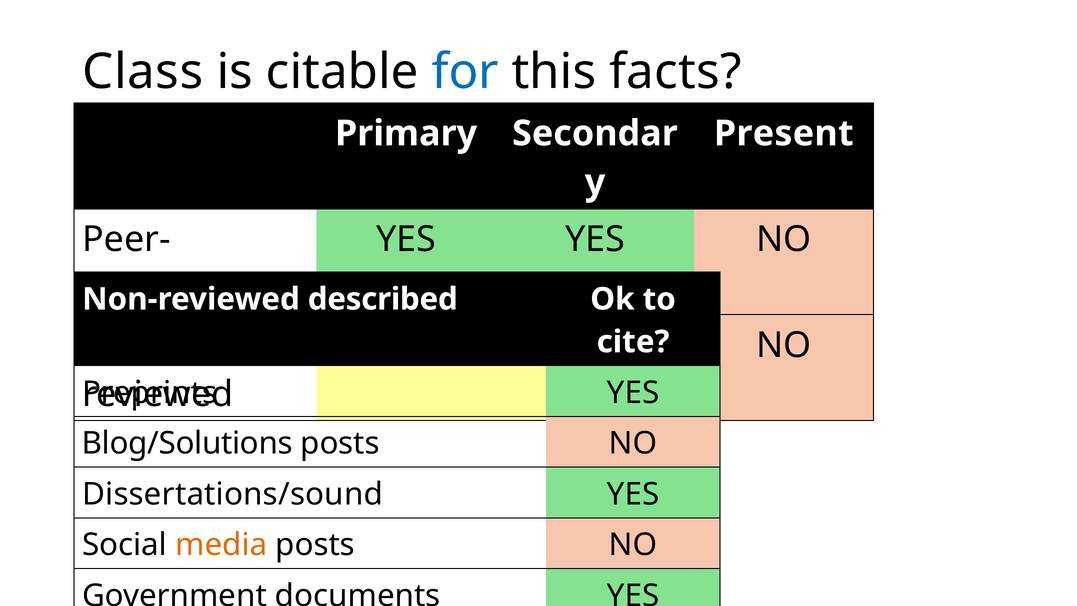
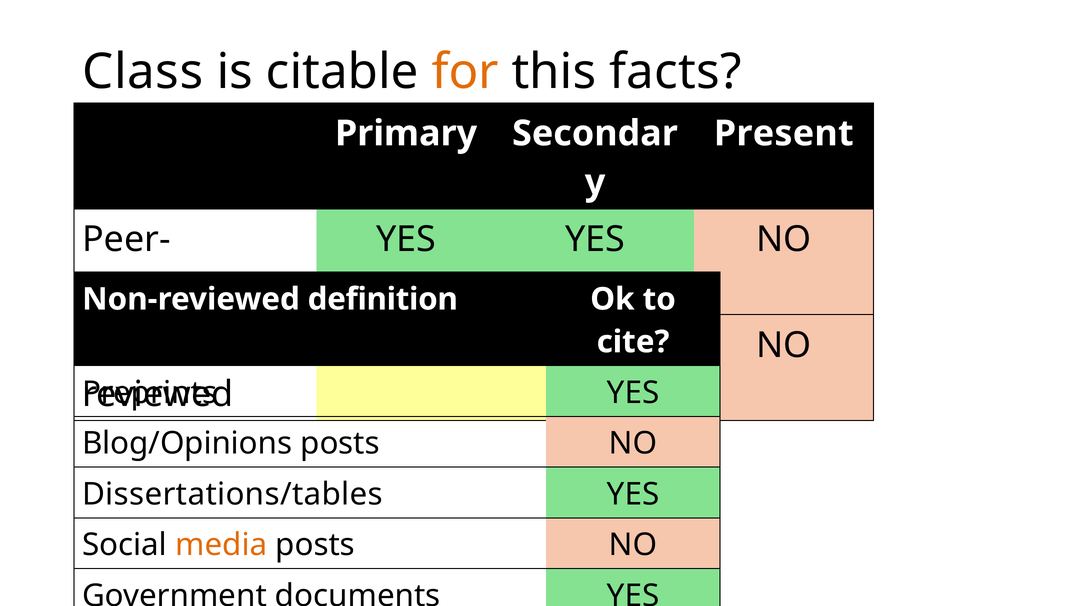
for colour: blue -> orange (465, 72)
described: described -> definition (383, 299)
Blog/Solutions: Blog/Solutions -> Blog/Opinions (187, 443)
Dissertations/sound: Dissertations/sound -> Dissertations/tables (232, 494)
